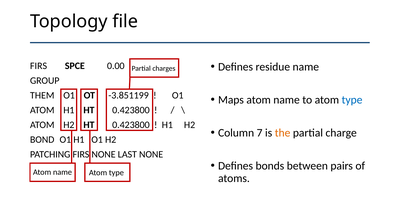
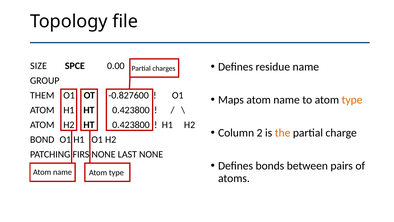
FIRS: FIRS -> SIZE (39, 66)
-3.851199: -3.851199 -> -0.827600 (129, 95)
type colour: blue -> orange (352, 100)
7: 7 -> 2 (260, 133)
